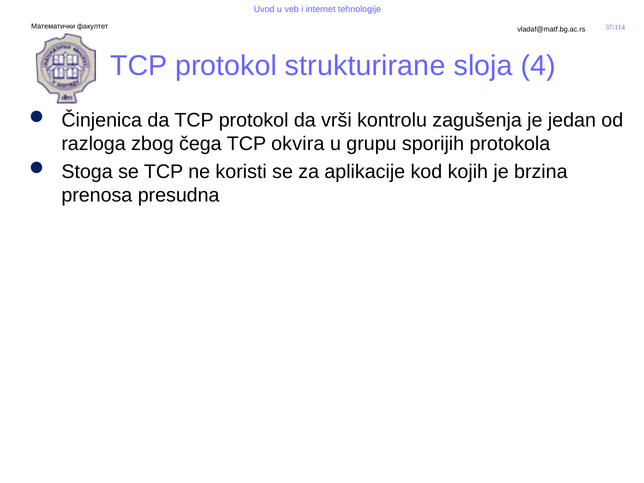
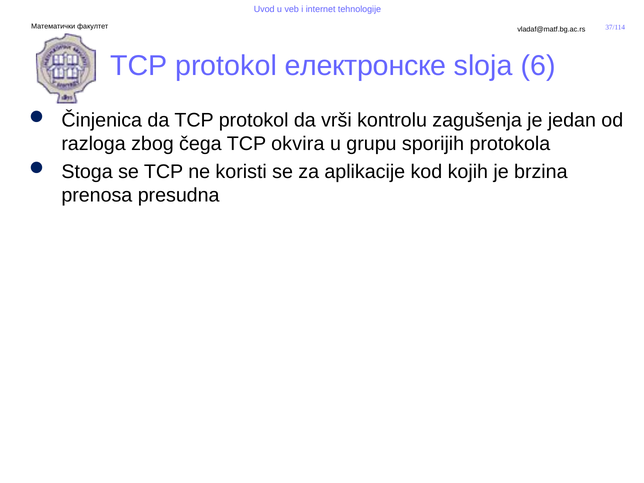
strukturirane: strukturirane -> електронске (365, 66)
4: 4 -> 6 (538, 66)
